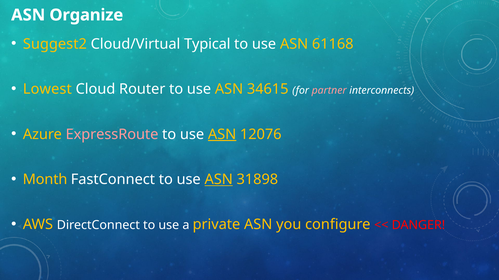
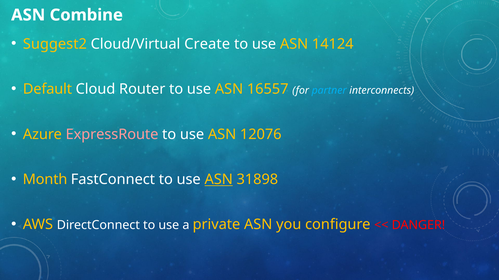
Organize: Organize -> Combine (86, 15)
Typical: Typical -> Create (207, 44)
61168: 61168 -> 14124 (333, 44)
Lowest: Lowest -> Default (47, 89)
34615: 34615 -> 16557 (268, 89)
partner colour: pink -> light blue (329, 91)
ASN underline: present -> none (222, 135)
